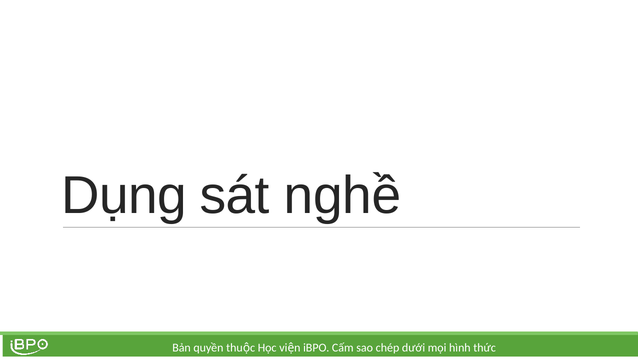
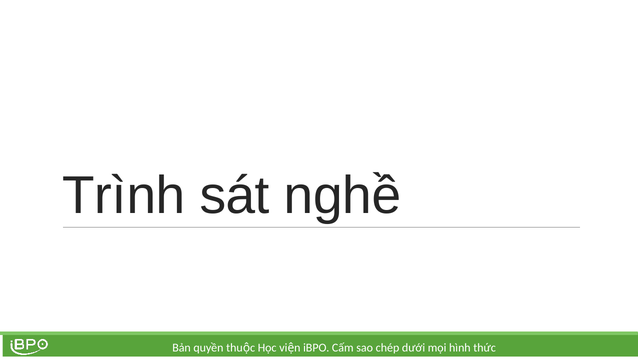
Dụng: Dụng -> Trình (124, 196)
